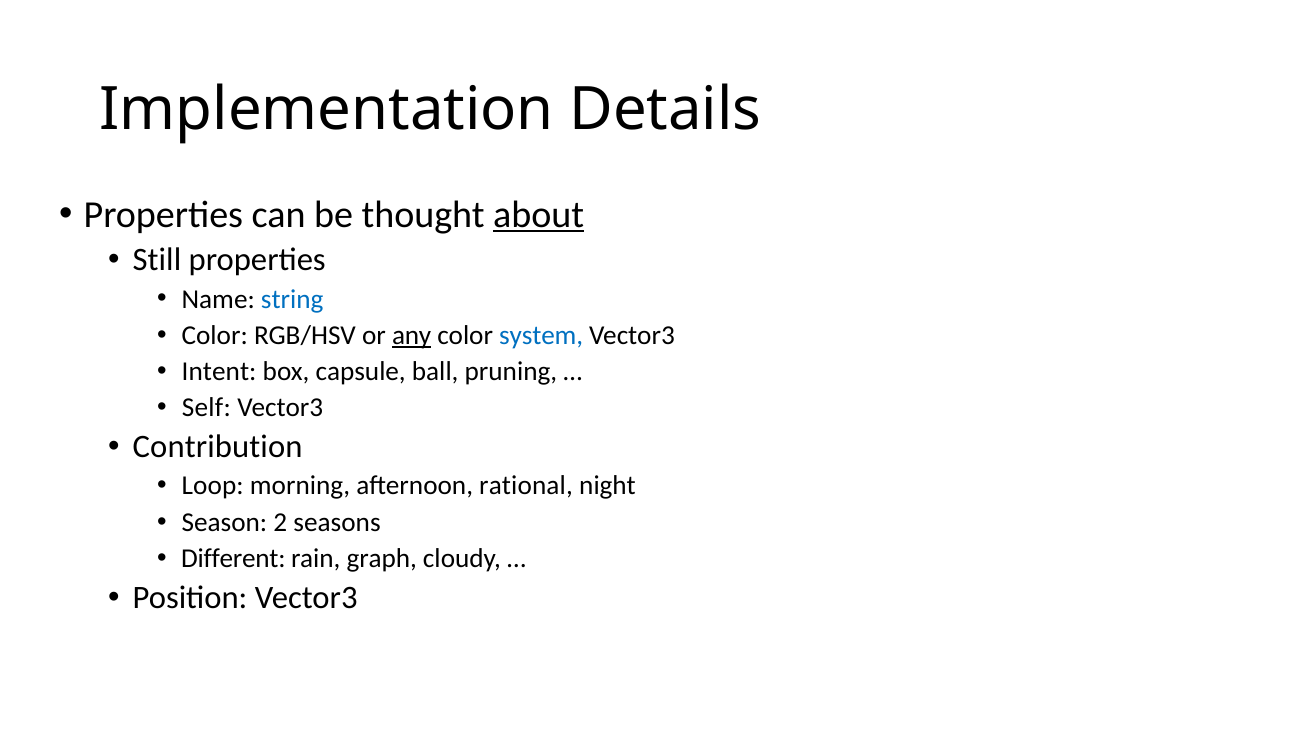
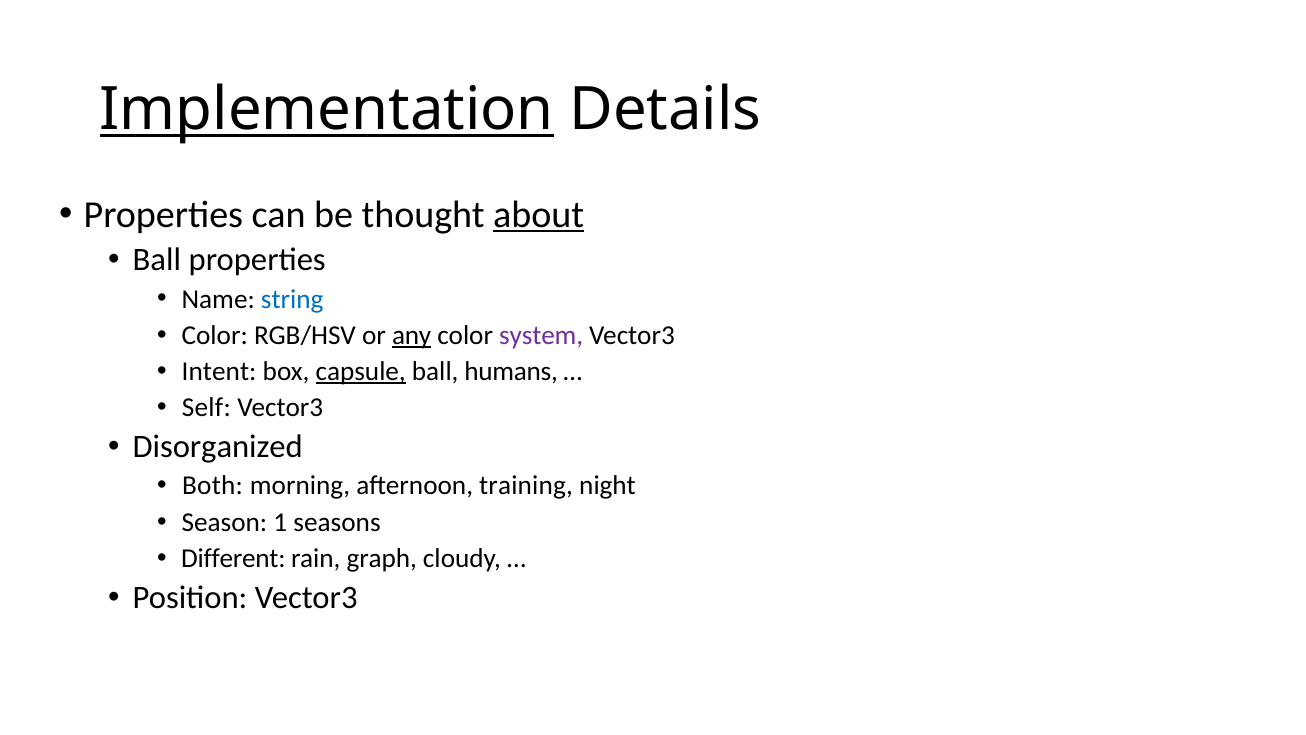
Implementation underline: none -> present (327, 110)
Still: Still -> Ball (157, 260)
system colour: blue -> purple (541, 335)
capsule underline: none -> present (361, 371)
pruning: pruning -> humans (511, 371)
Contribution: Contribution -> Disorganized (218, 447)
Loop: Loop -> Both (213, 486)
rational: rational -> training (526, 486)
2: 2 -> 1 (280, 522)
